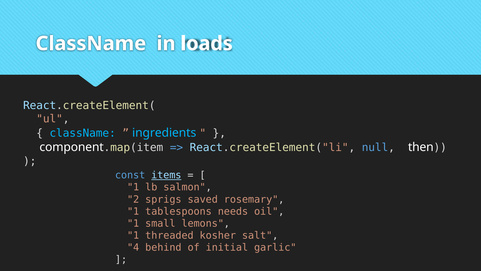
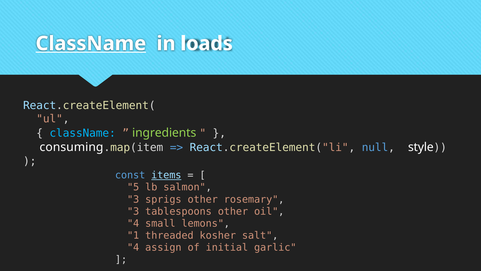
ClassName underline: none -> present (91, 43)
ingredients colour: light blue -> light green (164, 133)
component: component -> consuming (71, 147)
then: then -> style (421, 147)
1: 1 -> 5 (133, 187)
2: 2 -> 3 (133, 199)
sprigs saved: saved -> other (203, 199)
1: 1 -> 3 (133, 211)
tablespoons needs: needs -> other (233, 211)
1: 1 -> 4 (133, 223)
behind: behind -> assign (163, 247)
